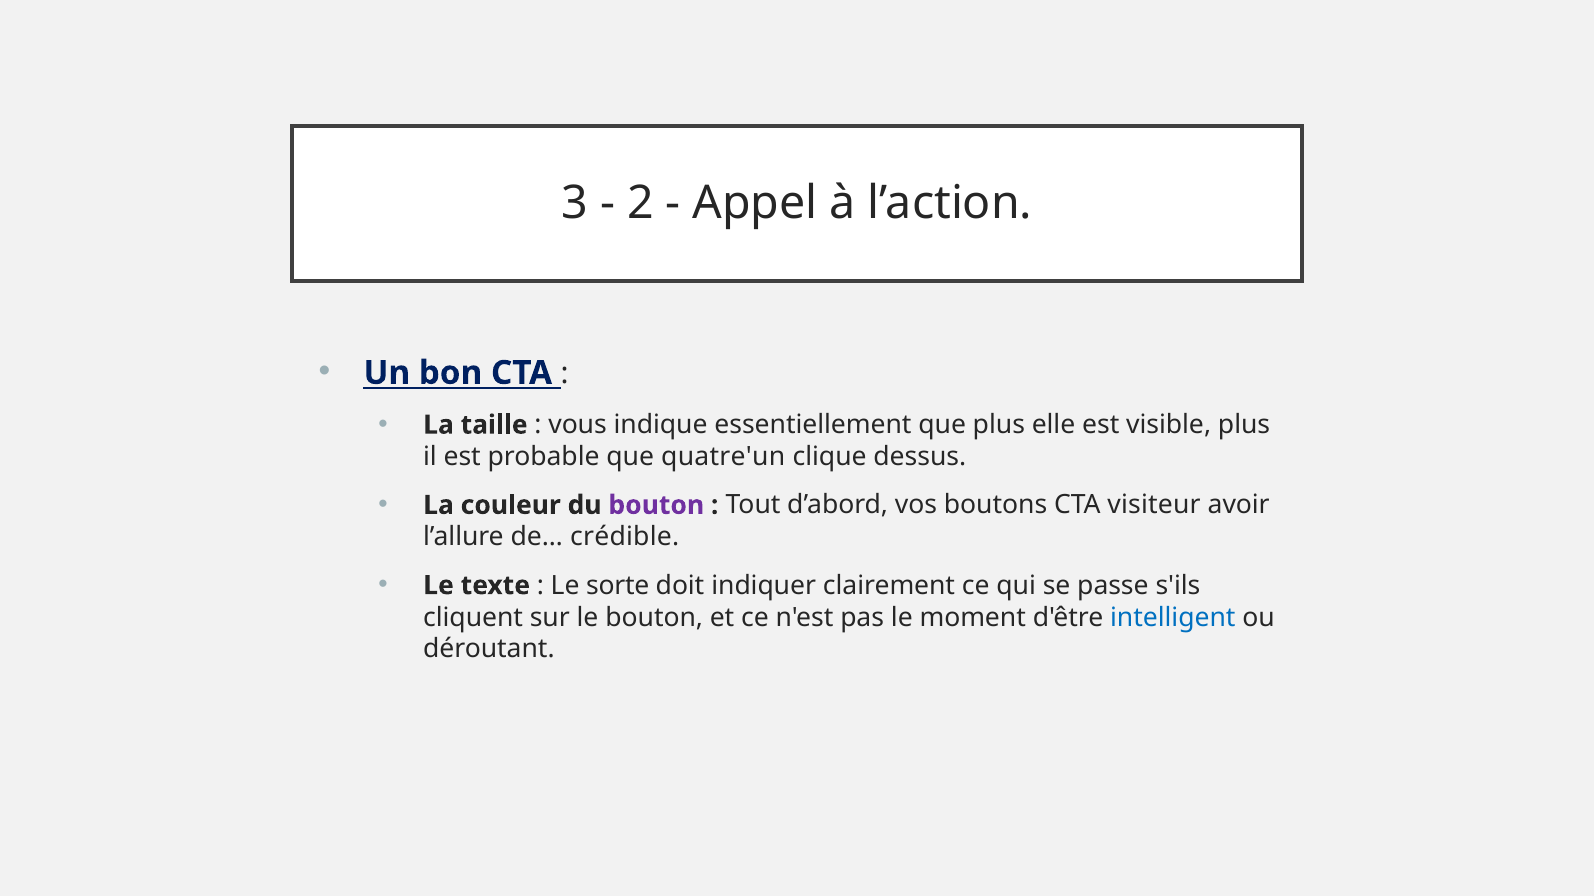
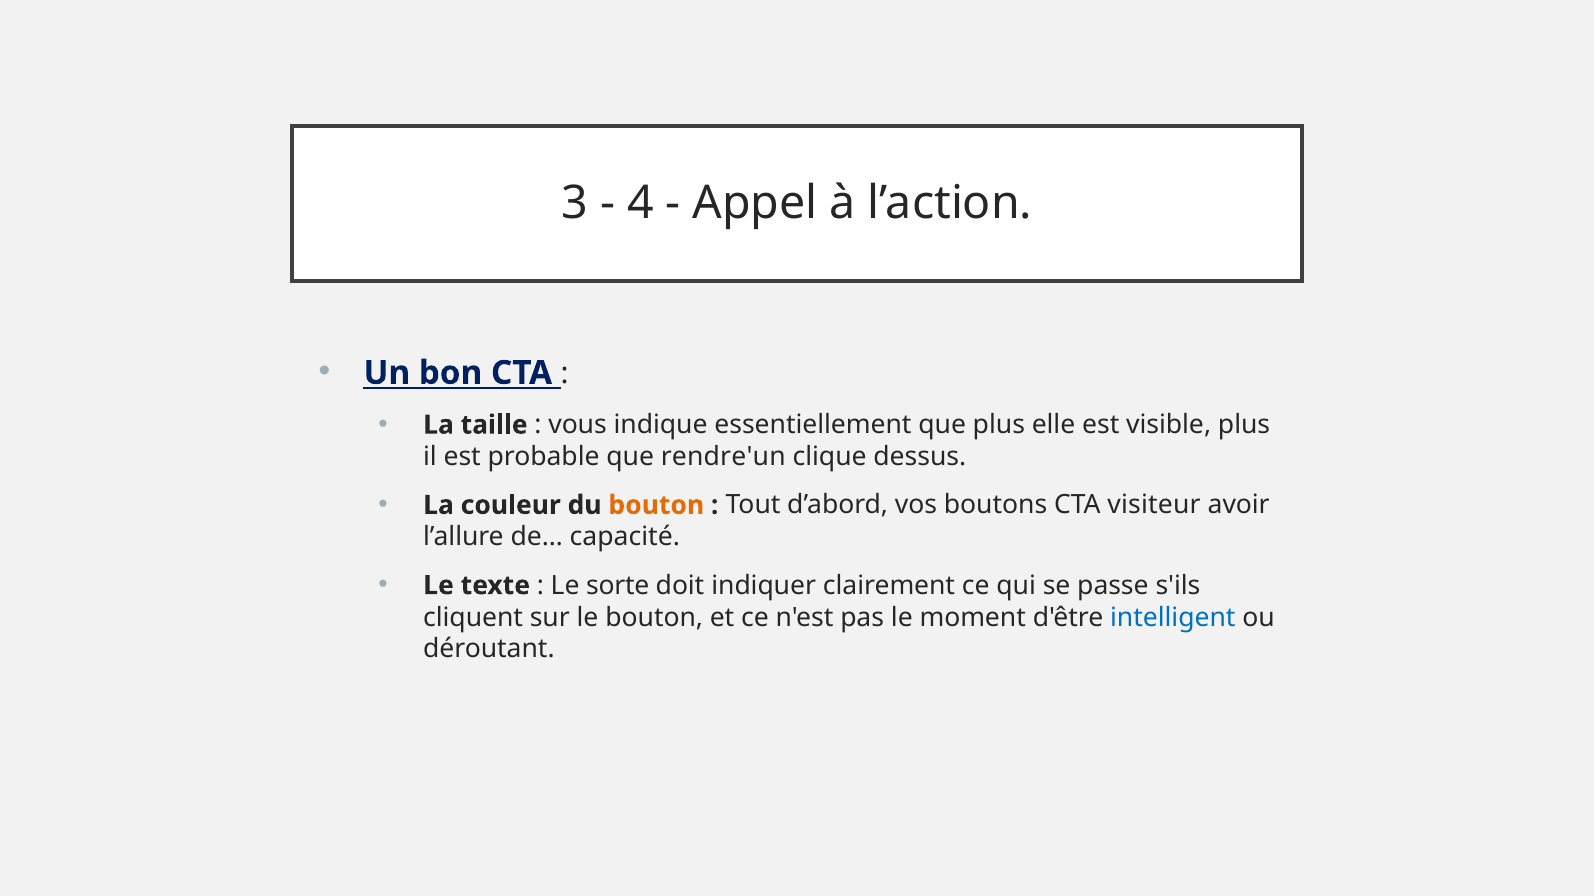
2: 2 -> 4 (640, 204)
quatre'un: quatre'un -> rendre'un (723, 457)
bouton colour: purple -> orange (656, 505)
crédible: crédible -> capacité (625, 537)
